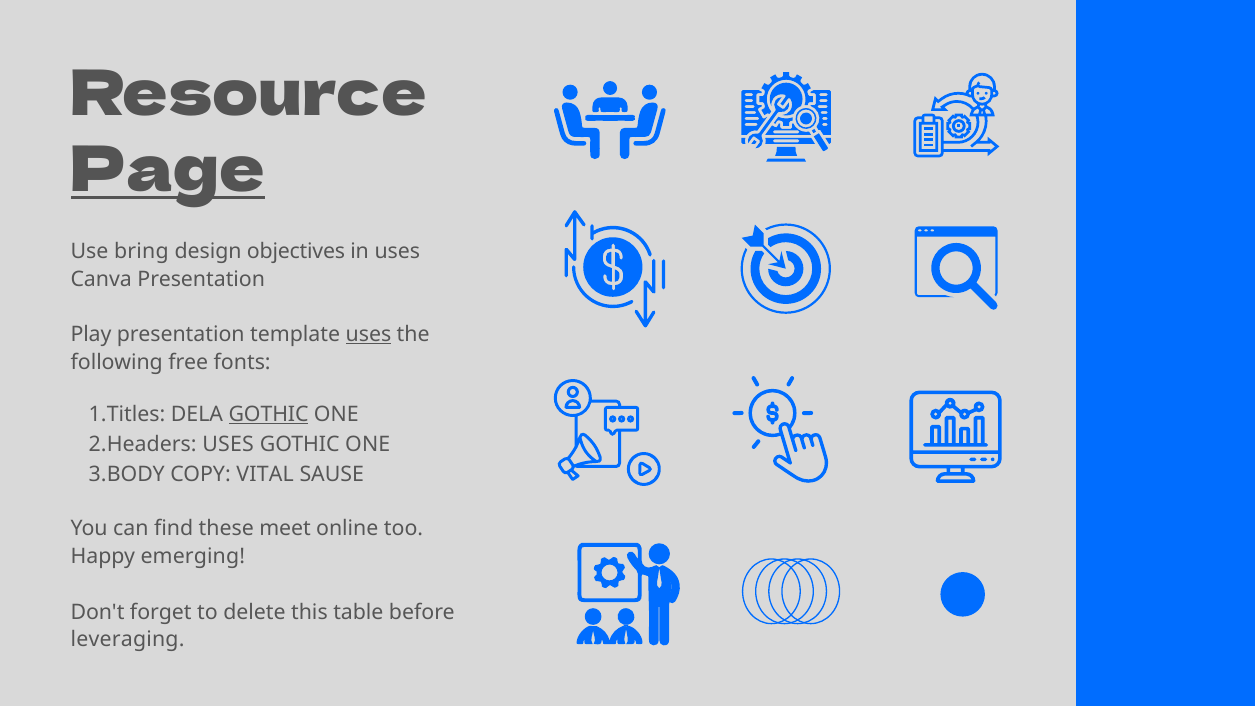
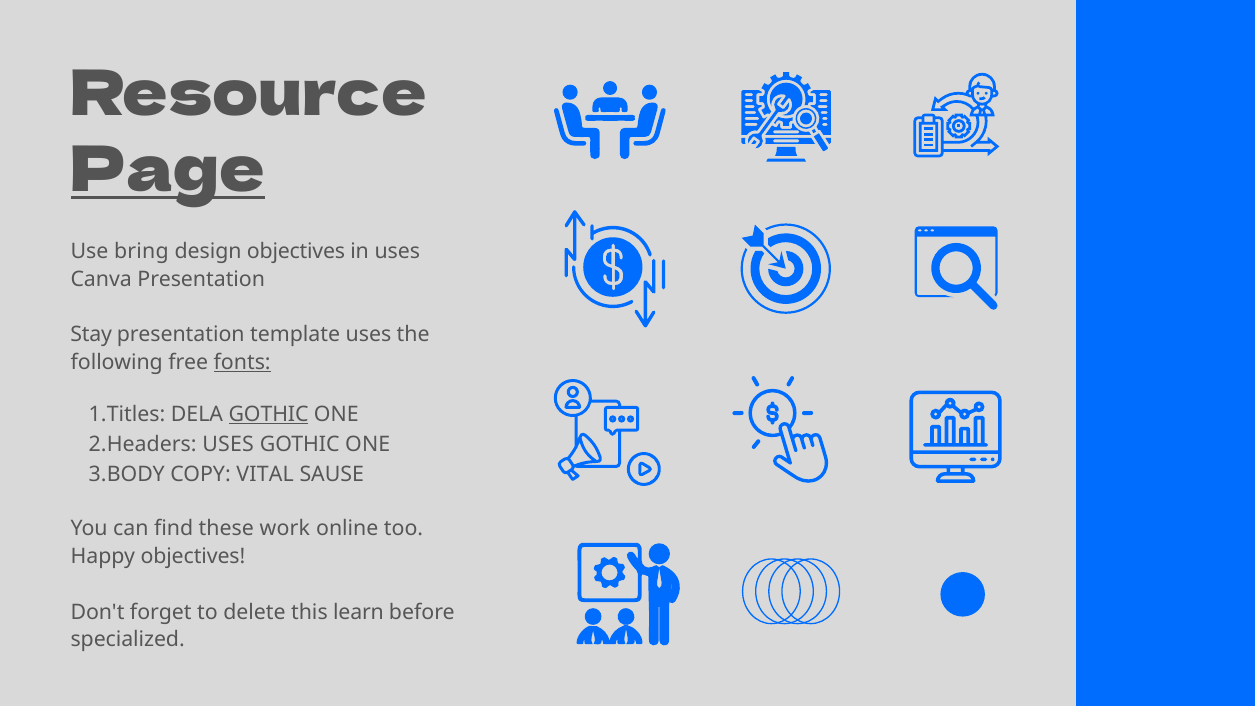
Play: Play -> Stay (91, 335)
uses underline: present -> none (368, 335)
fonts underline: none -> present (242, 362)
meet: meet -> work (285, 529)
Happy emerging: emerging -> objectives (193, 556)
table: table -> learn (358, 612)
leveraging: leveraging -> specialized (128, 640)
